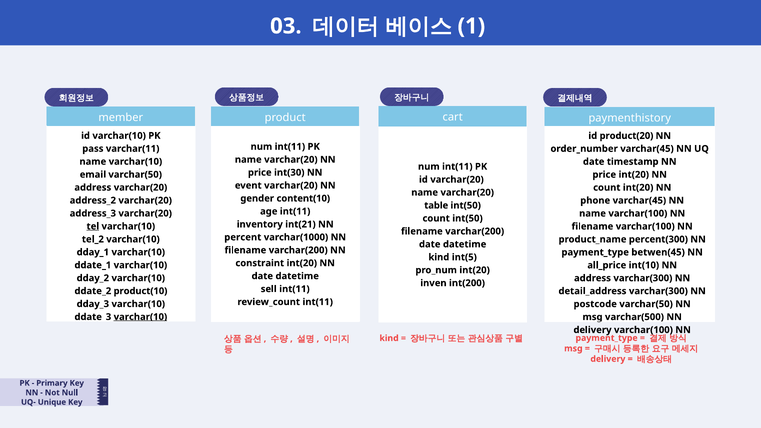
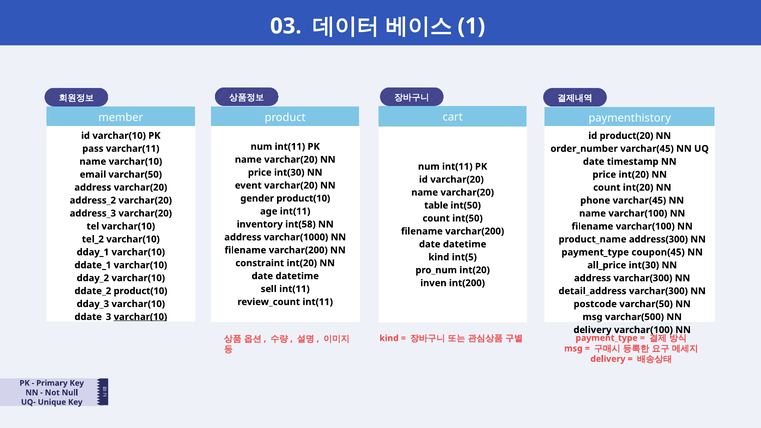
gender content(10: content(10 -> product(10 (303, 198)
int(21: int(21 -> int(58 (300, 224)
tel underline: present -> none (93, 226)
percent: percent -> address (243, 237)
percent(300: percent(300 -> address(300 (658, 239)
betwen(45: betwen(45 -> coupon(45 (658, 252)
int(10: int(10 -> int(30 (644, 265)
